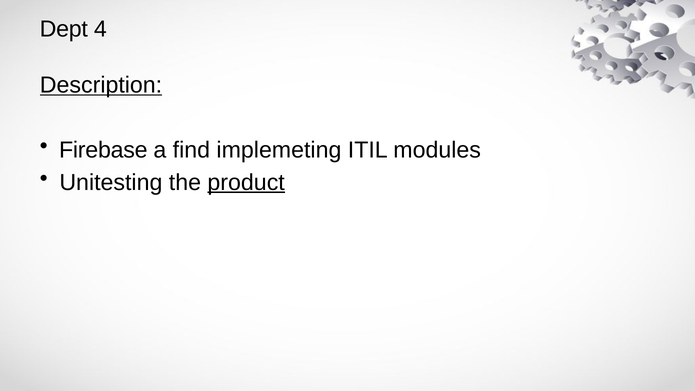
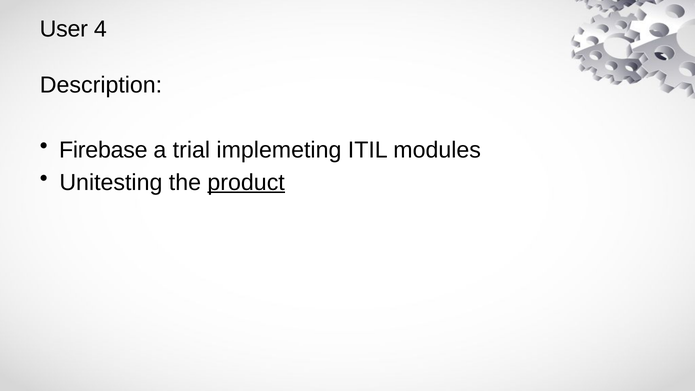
Dept: Dept -> User (64, 29)
Description underline: present -> none (101, 85)
find: find -> trial (191, 150)
